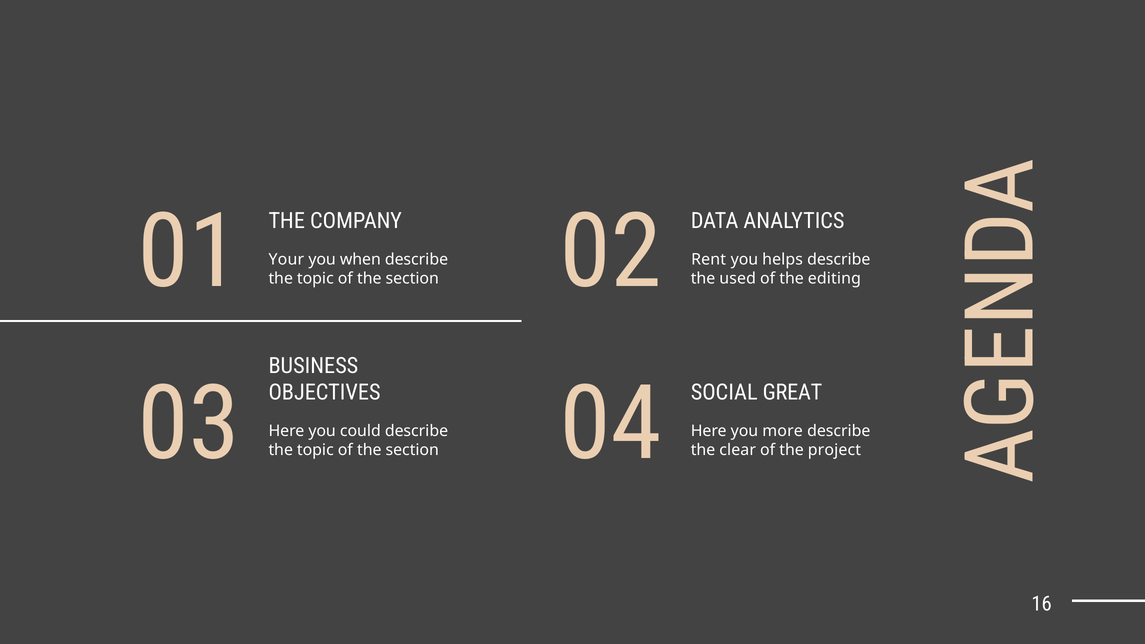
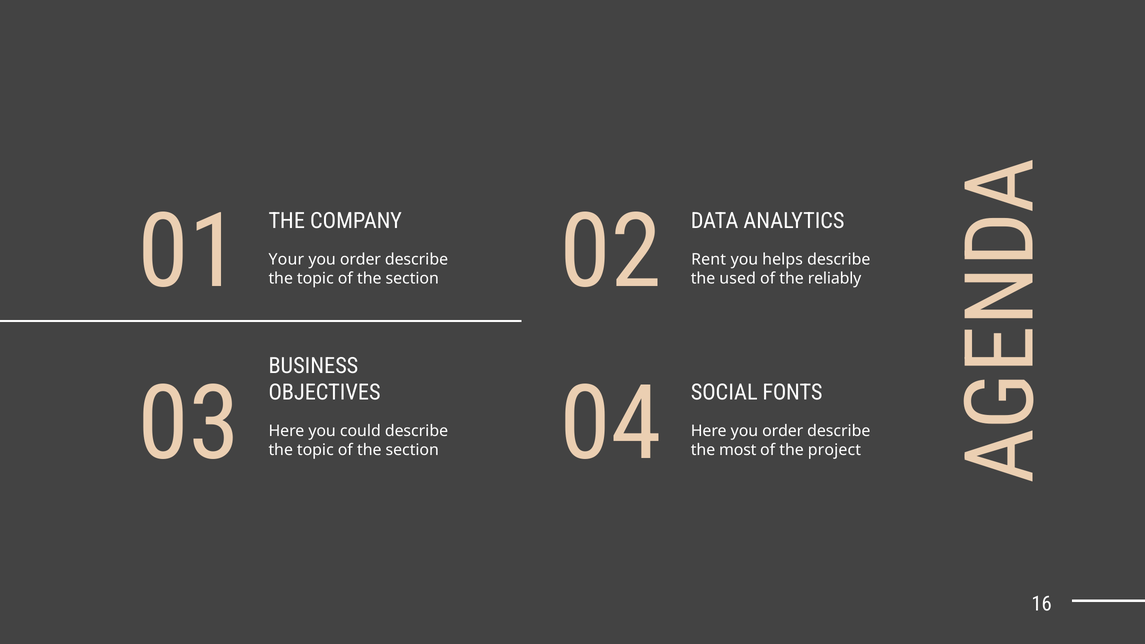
when: when -> order (360, 259)
editing: editing -> reliably (835, 279)
GREAT: GREAT -> FONTS (792, 392)
Here you more: more -> order (783, 431)
clear: clear -> most (738, 450)
